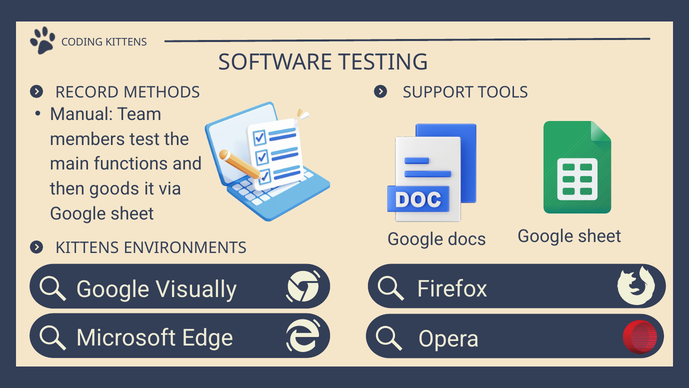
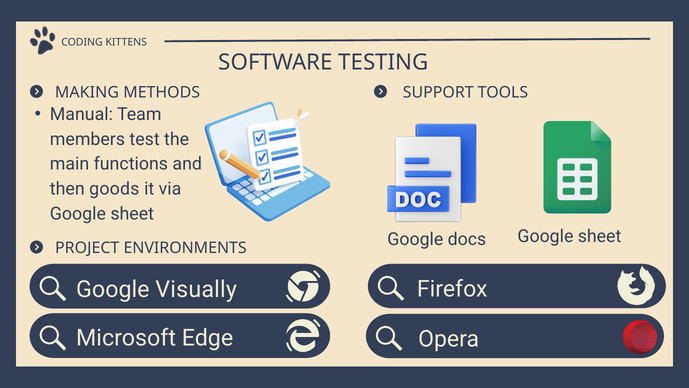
RECORD: RECORD -> MAKING (87, 92)
KITTENS: KITTENS -> PROJECT (87, 248)
